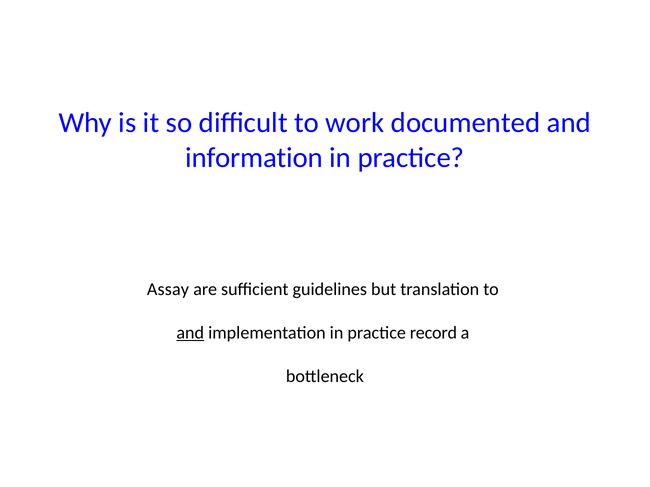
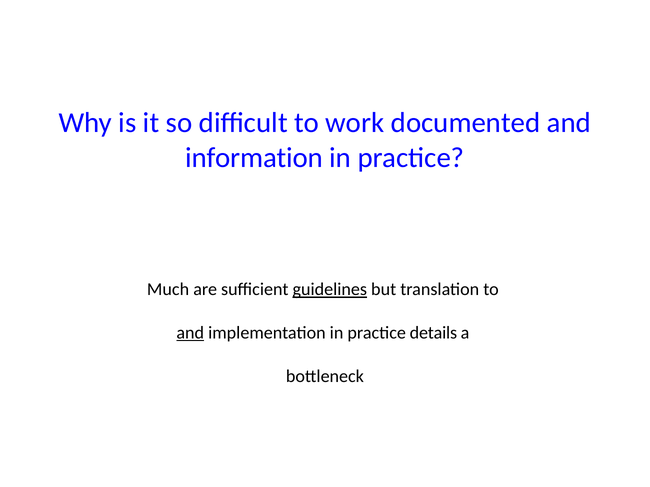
Assay: Assay -> Much (168, 290)
guidelines underline: none -> present (330, 290)
record: record -> details (433, 333)
